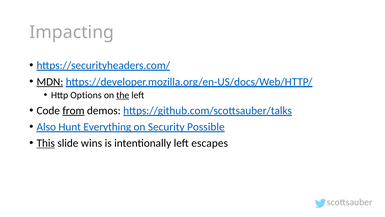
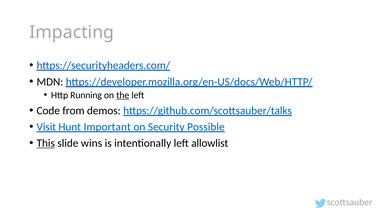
MDN underline: present -> none (50, 82)
Options: Options -> Running (86, 95)
from underline: present -> none (73, 110)
Also: Also -> Visit (46, 127)
Everything: Everything -> Important (107, 127)
escapes: escapes -> allowlist (210, 143)
